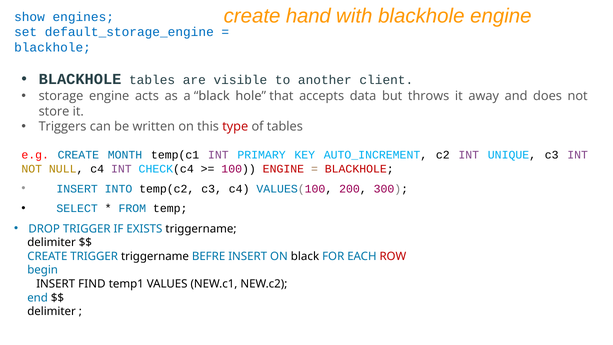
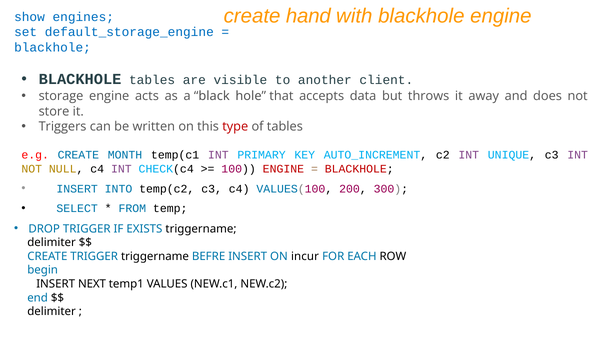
ON black: black -> incur (305, 256)
ROW colour: red -> black (393, 256)
FIND: FIND -> NEXT (92, 284)
